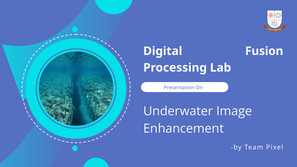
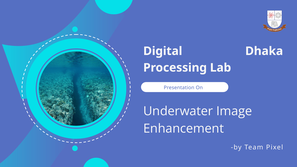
Fusion: Fusion -> Dhaka (264, 51)
